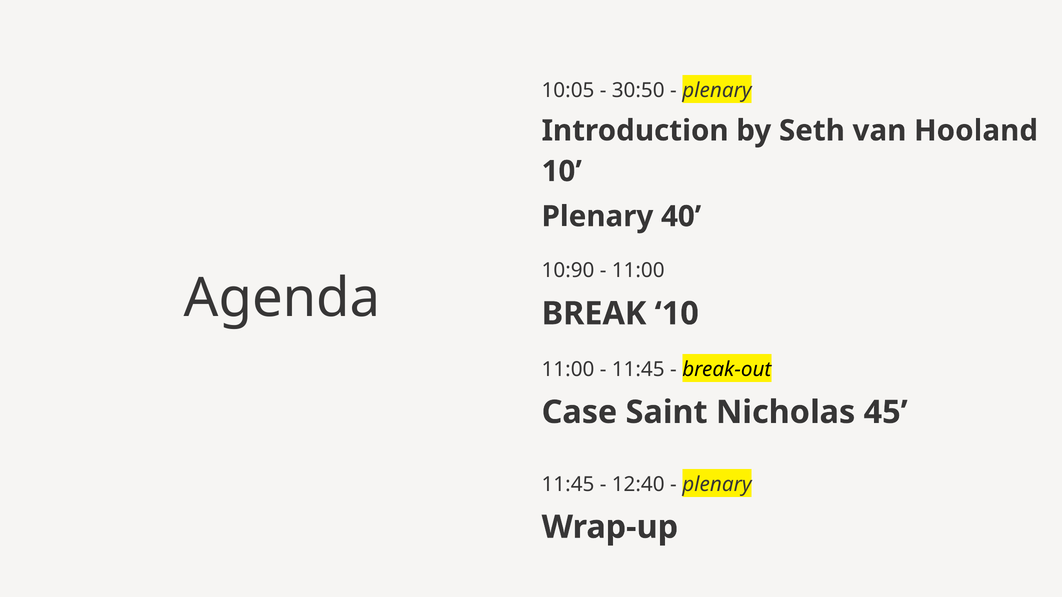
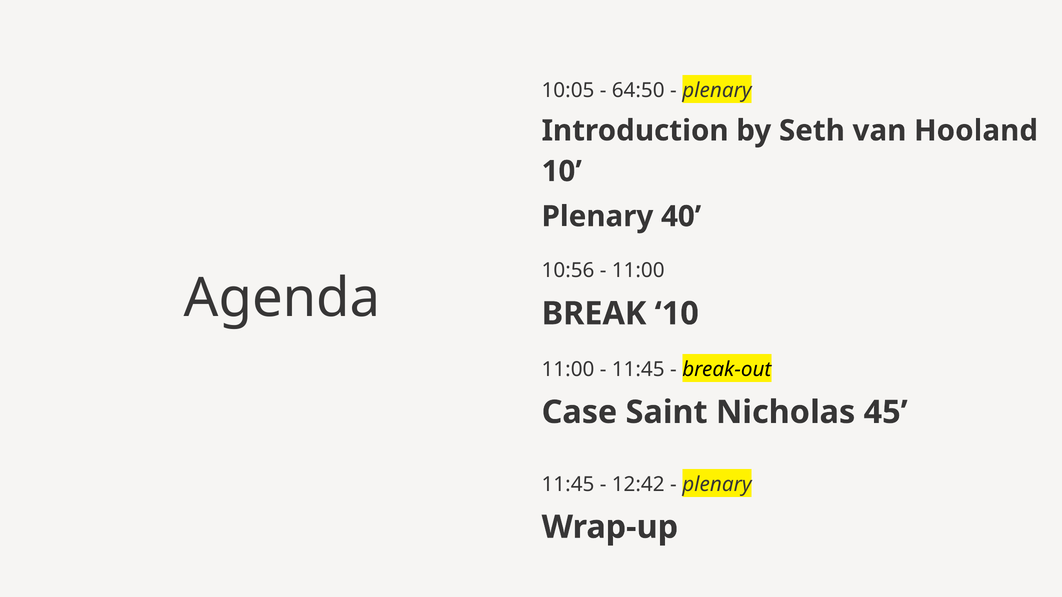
30:50: 30:50 -> 64:50 (638, 90)
10:90: 10:90 -> 10:56 (568, 271)
12:40: 12:40 -> 12:42 (638, 485)
